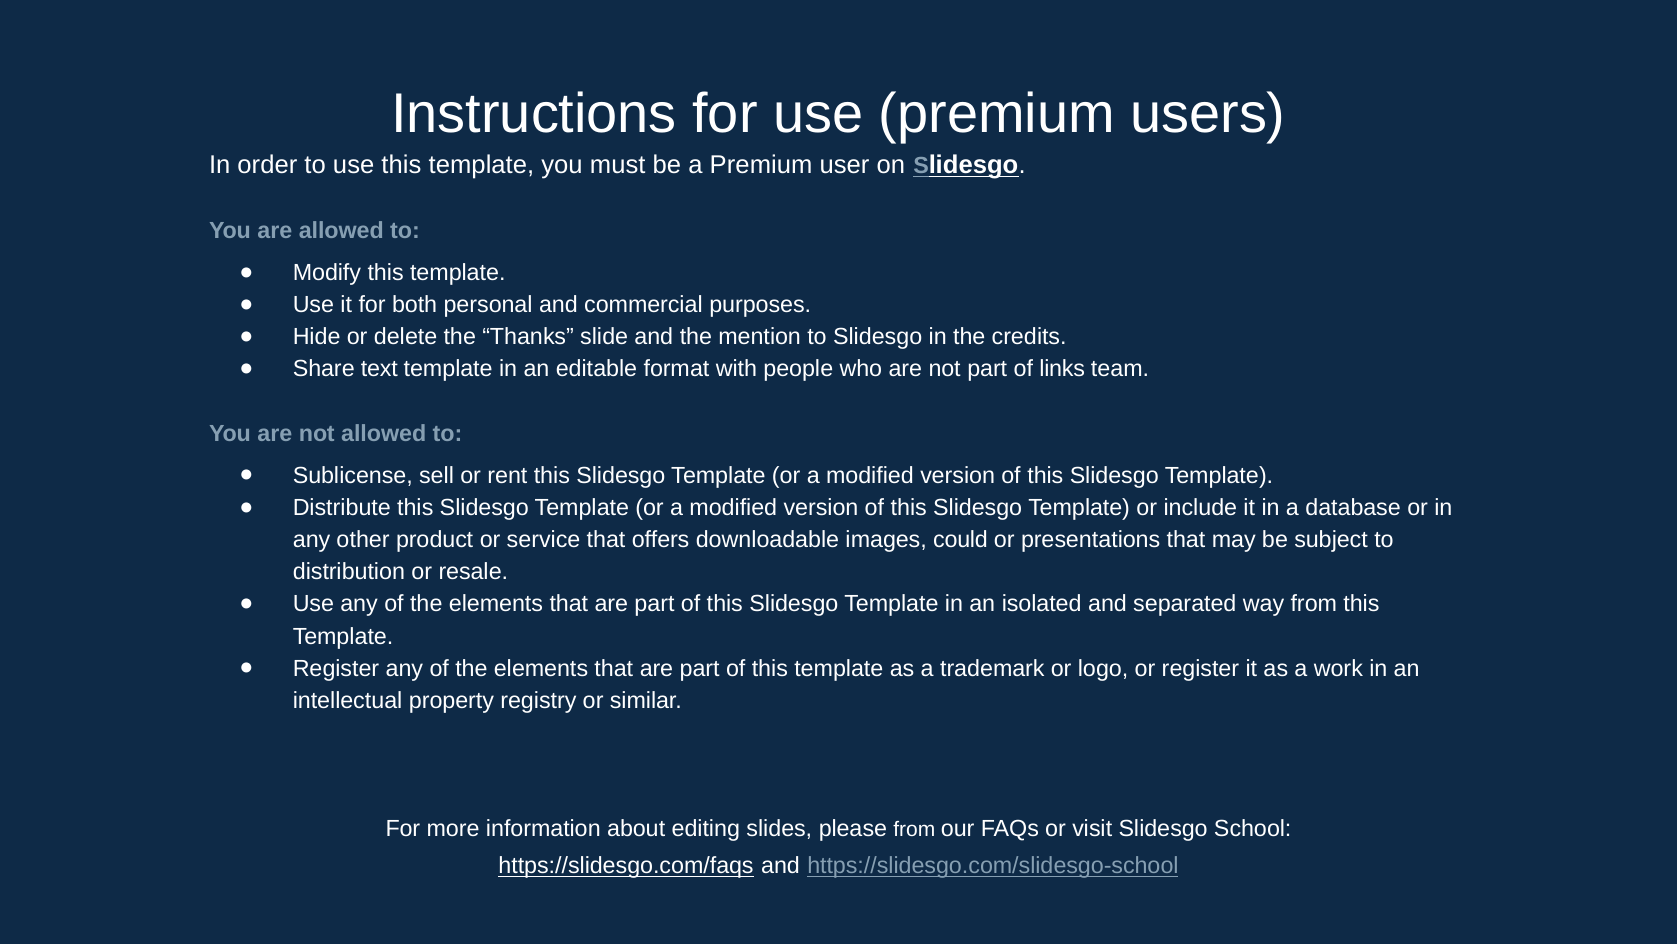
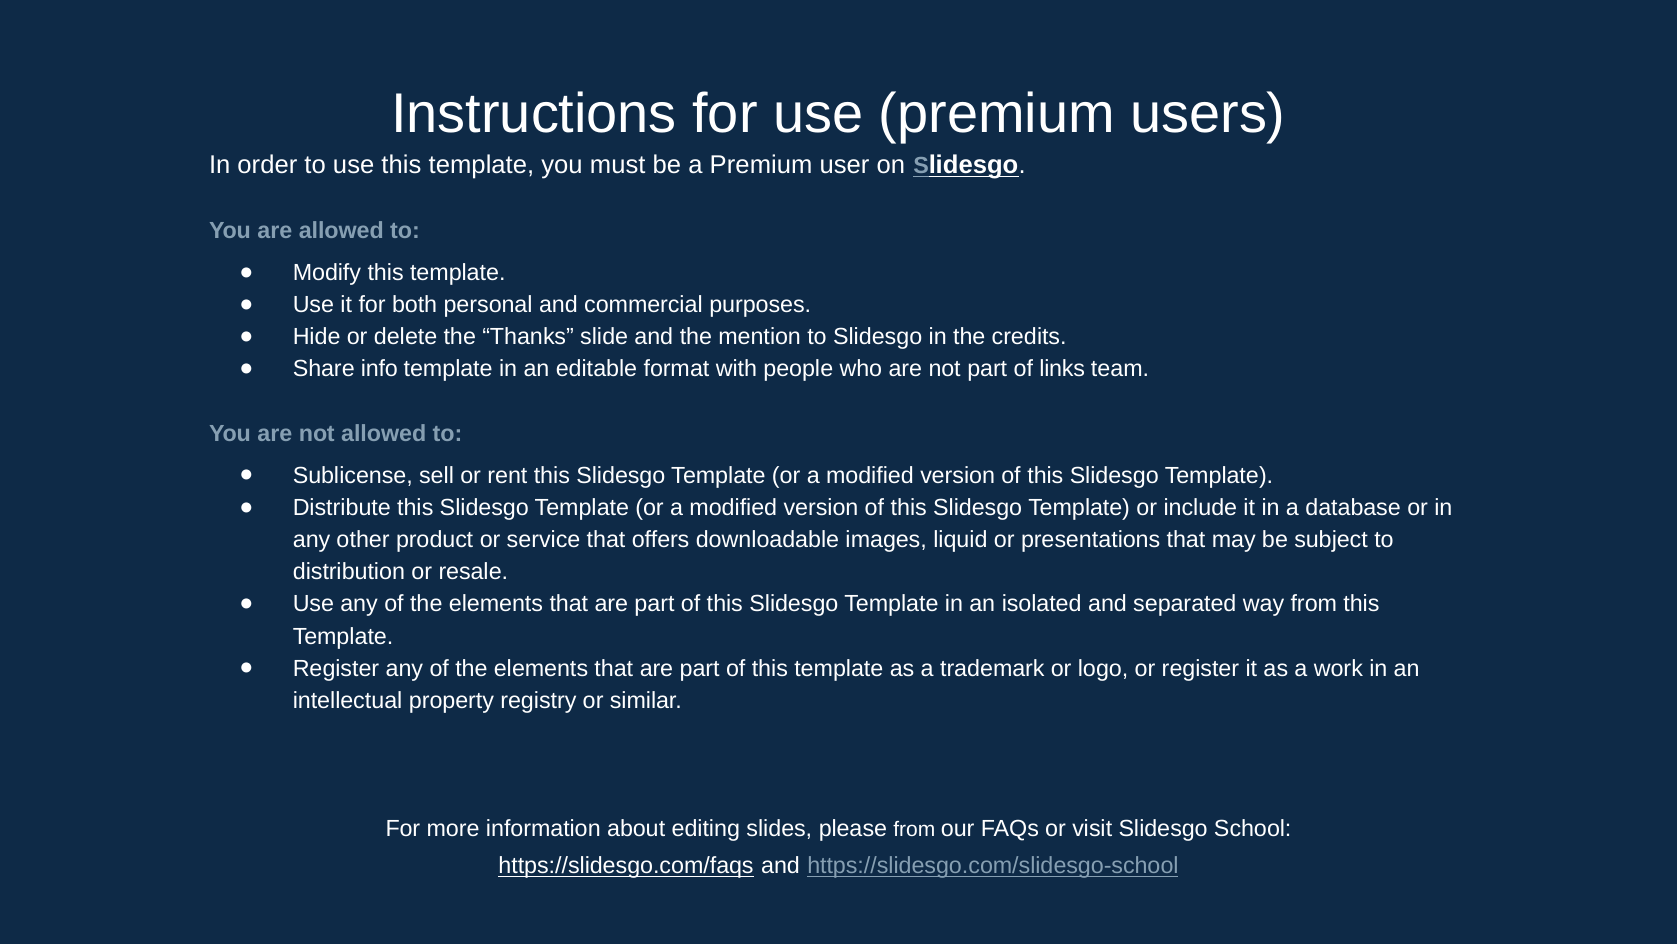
text: text -> info (379, 369)
could: could -> liquid (960, 540)
